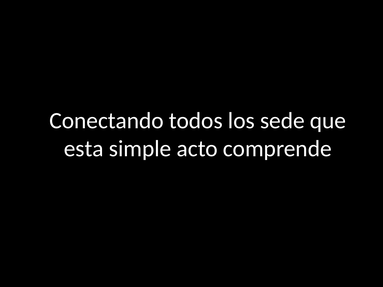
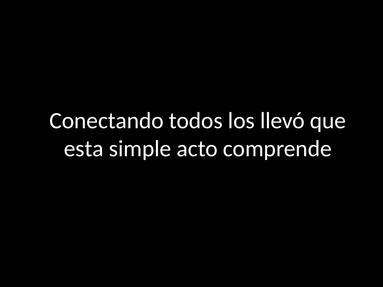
sede: sede -> llevó (282, 121)
